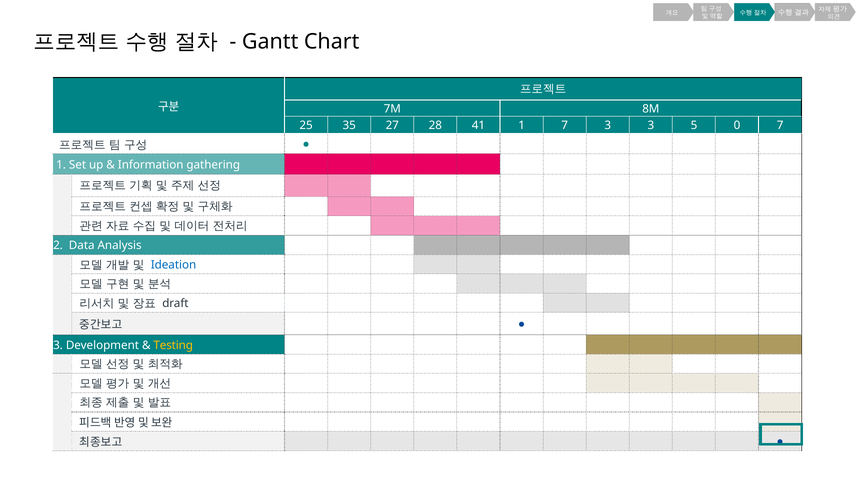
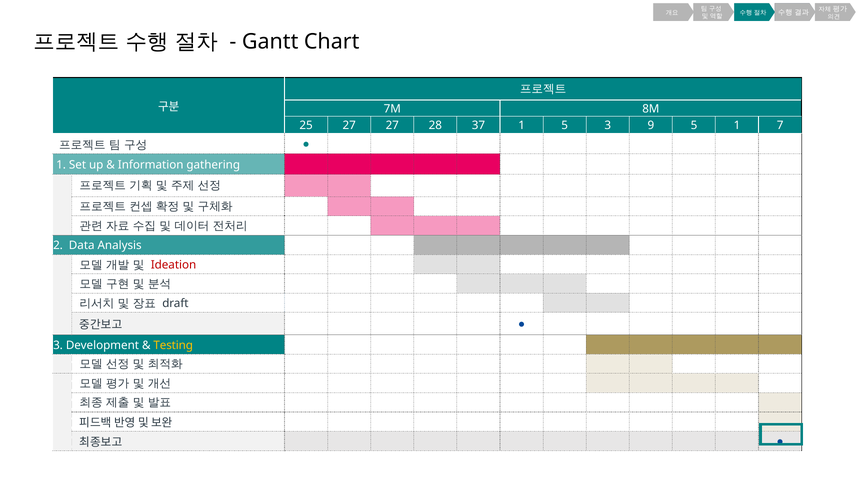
25 35: 35 -> 27 (349, 125)
41: 41 -> 37 (478, 125)
1 7: 7 -> 5 (565, 125)
3 3: 3 -> 9 (651, 125)
5 0: 0 -> 1 (737, 125)
Ideation colour: blue -> red (174, 265)
